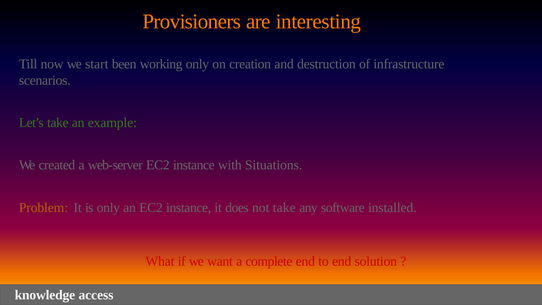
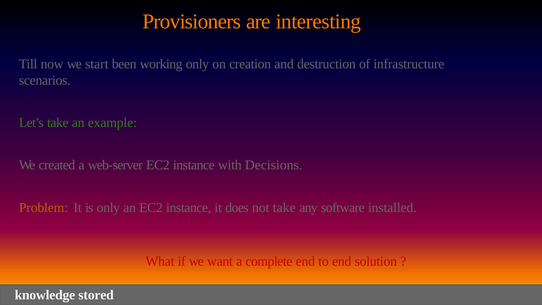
Situations: Situations -> Decisions (274, 165)
access: access -> stored (96, 295)
